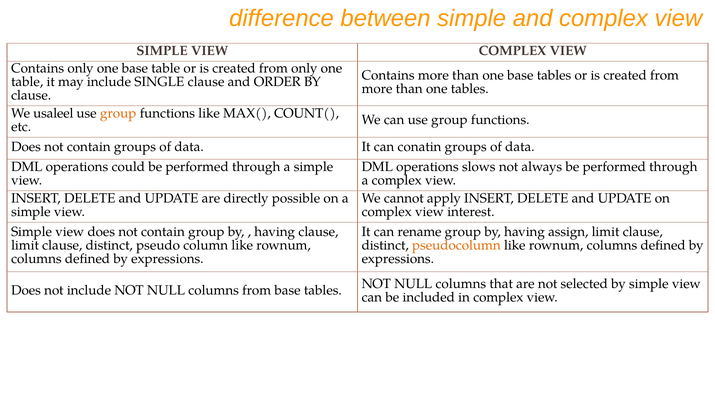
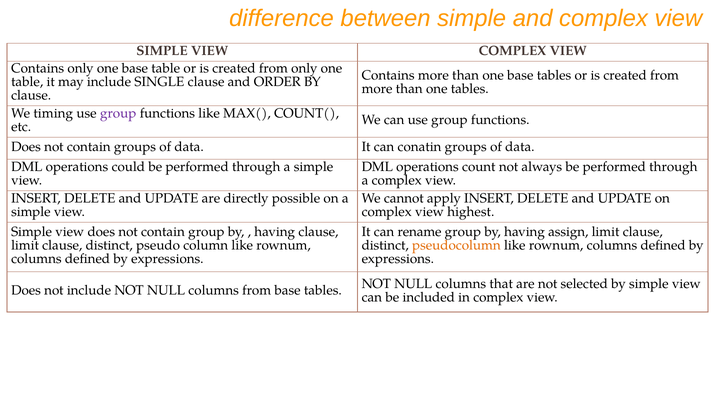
usaleel: usaleel -> timing (53, 113)
group colour: orange -> purple (118, 113)
slows: slows -> count (479, 167)
interest: interest -> highest (471, 212)
